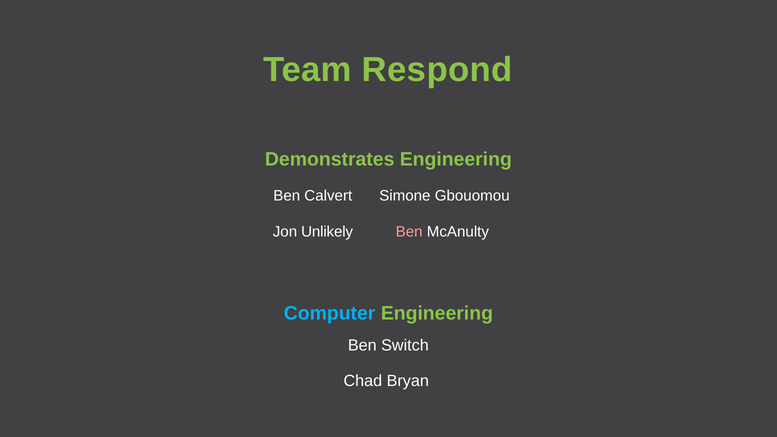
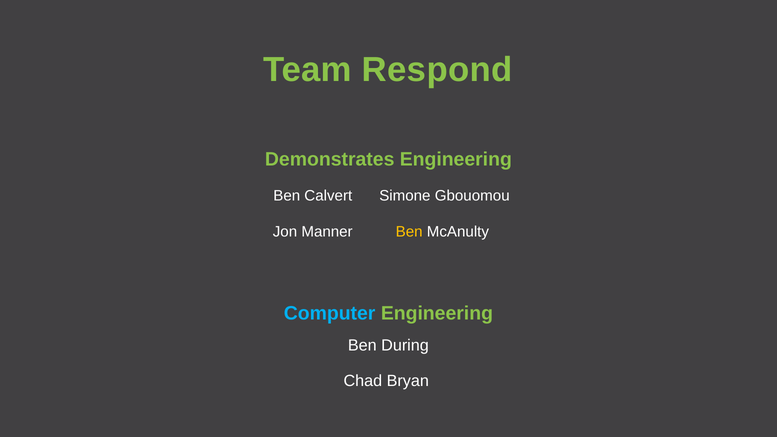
Unlikely: Unlikely -> Manner (327, 232)
Ben colour: pink -> yellow (409, 232)
Switch: Switch -> During (405, 345)
